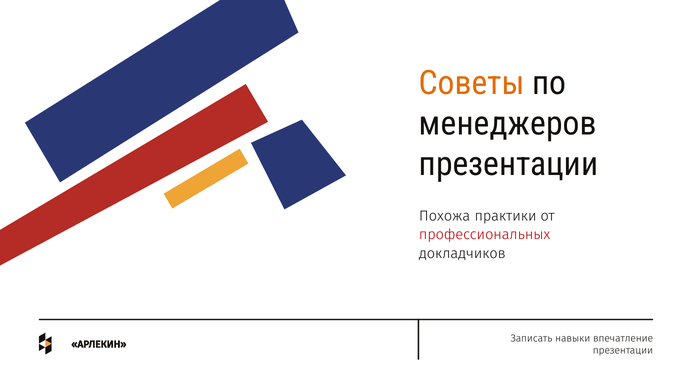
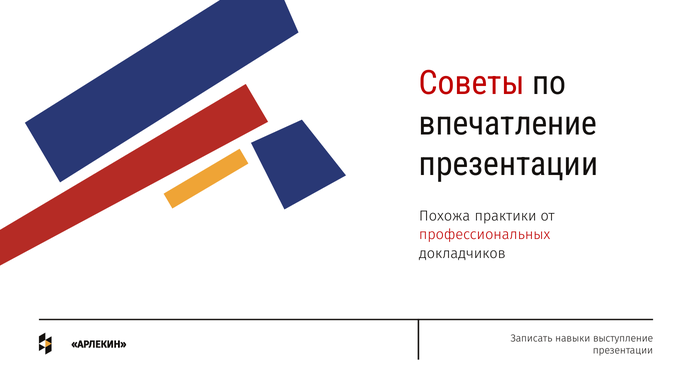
Советы colour: orange -> red (472, 83)
менеджеров: менеджеров -> впечатление (508, 124)
впечатление: впечатление -> выступление (623, 339)
